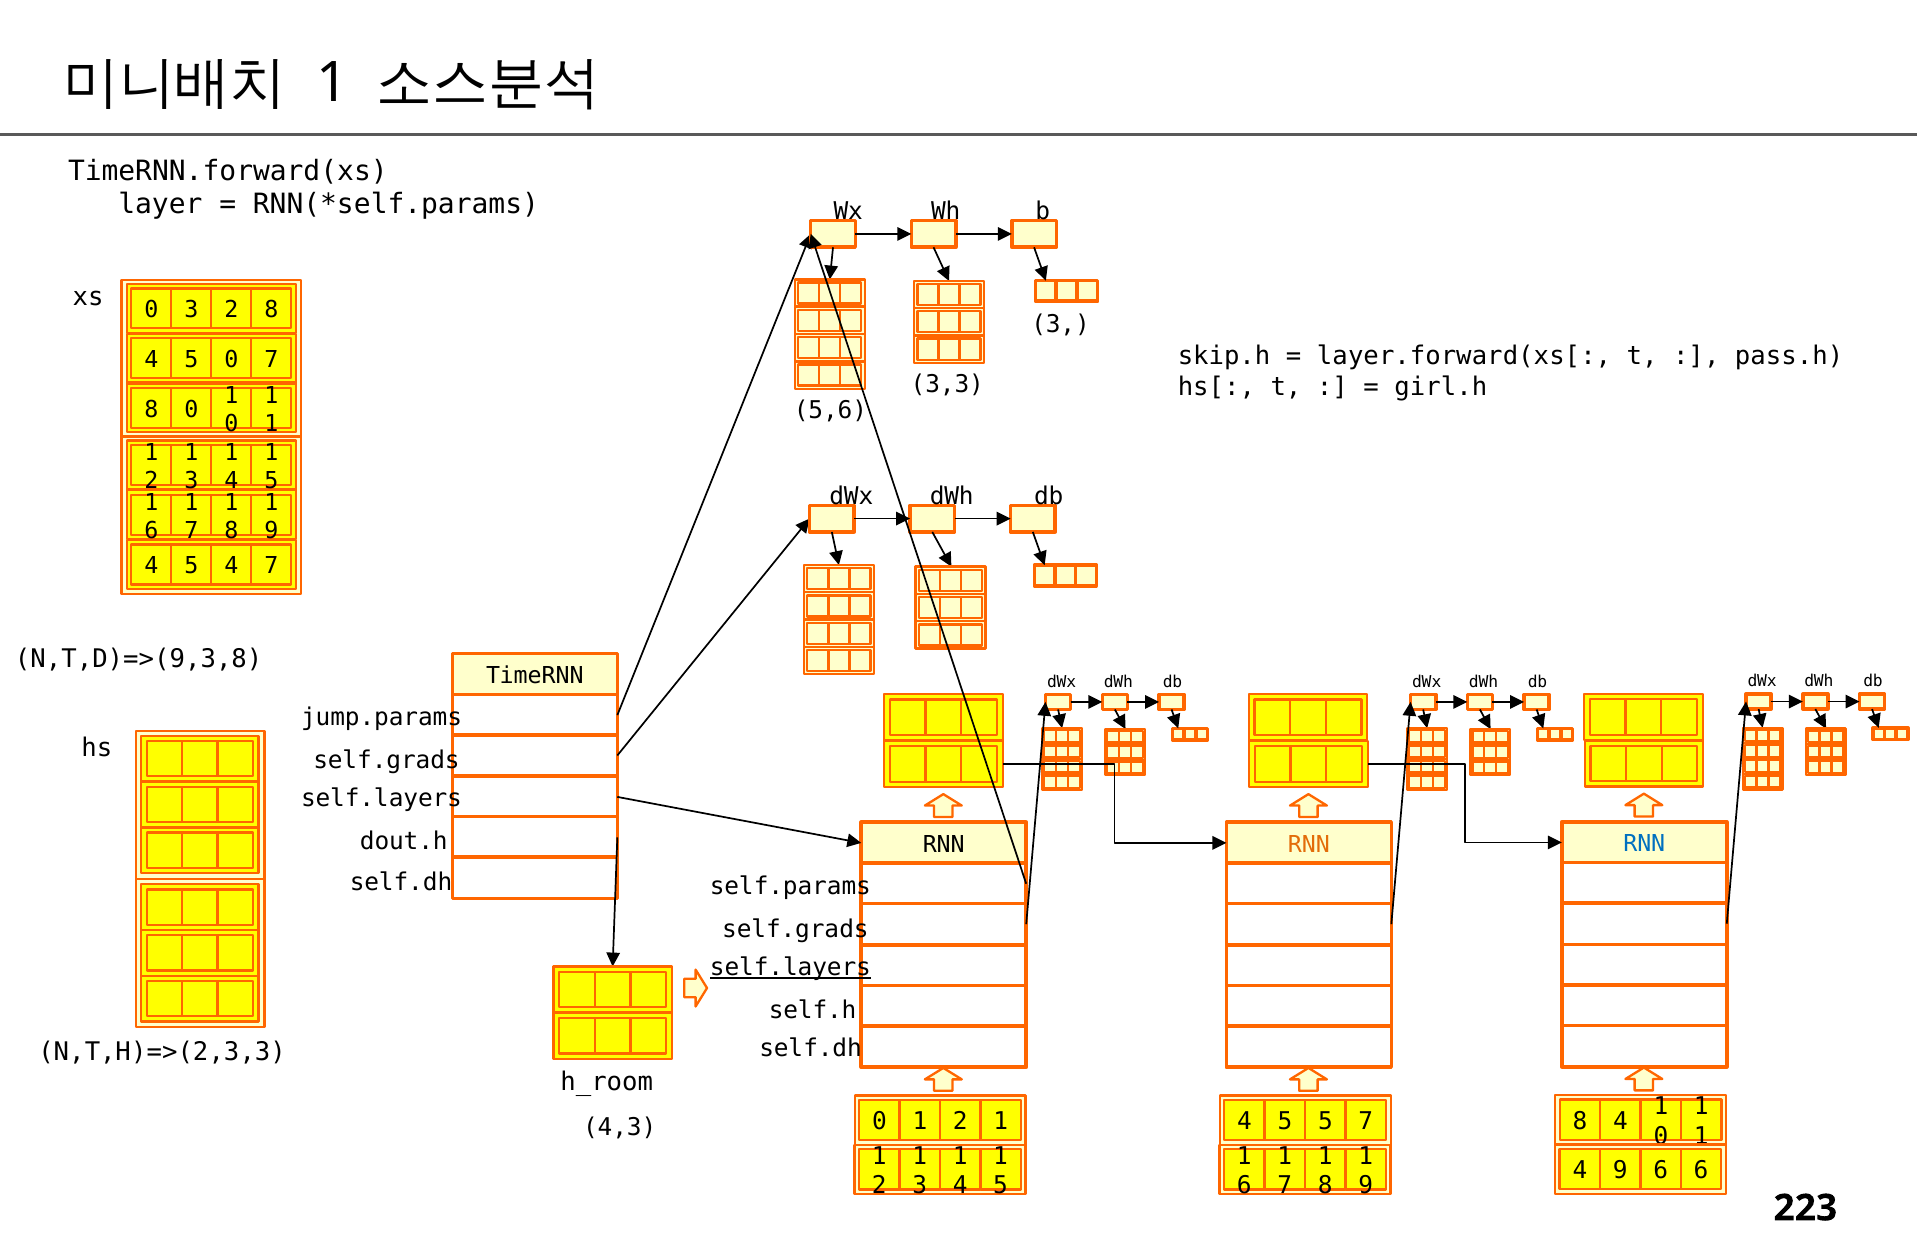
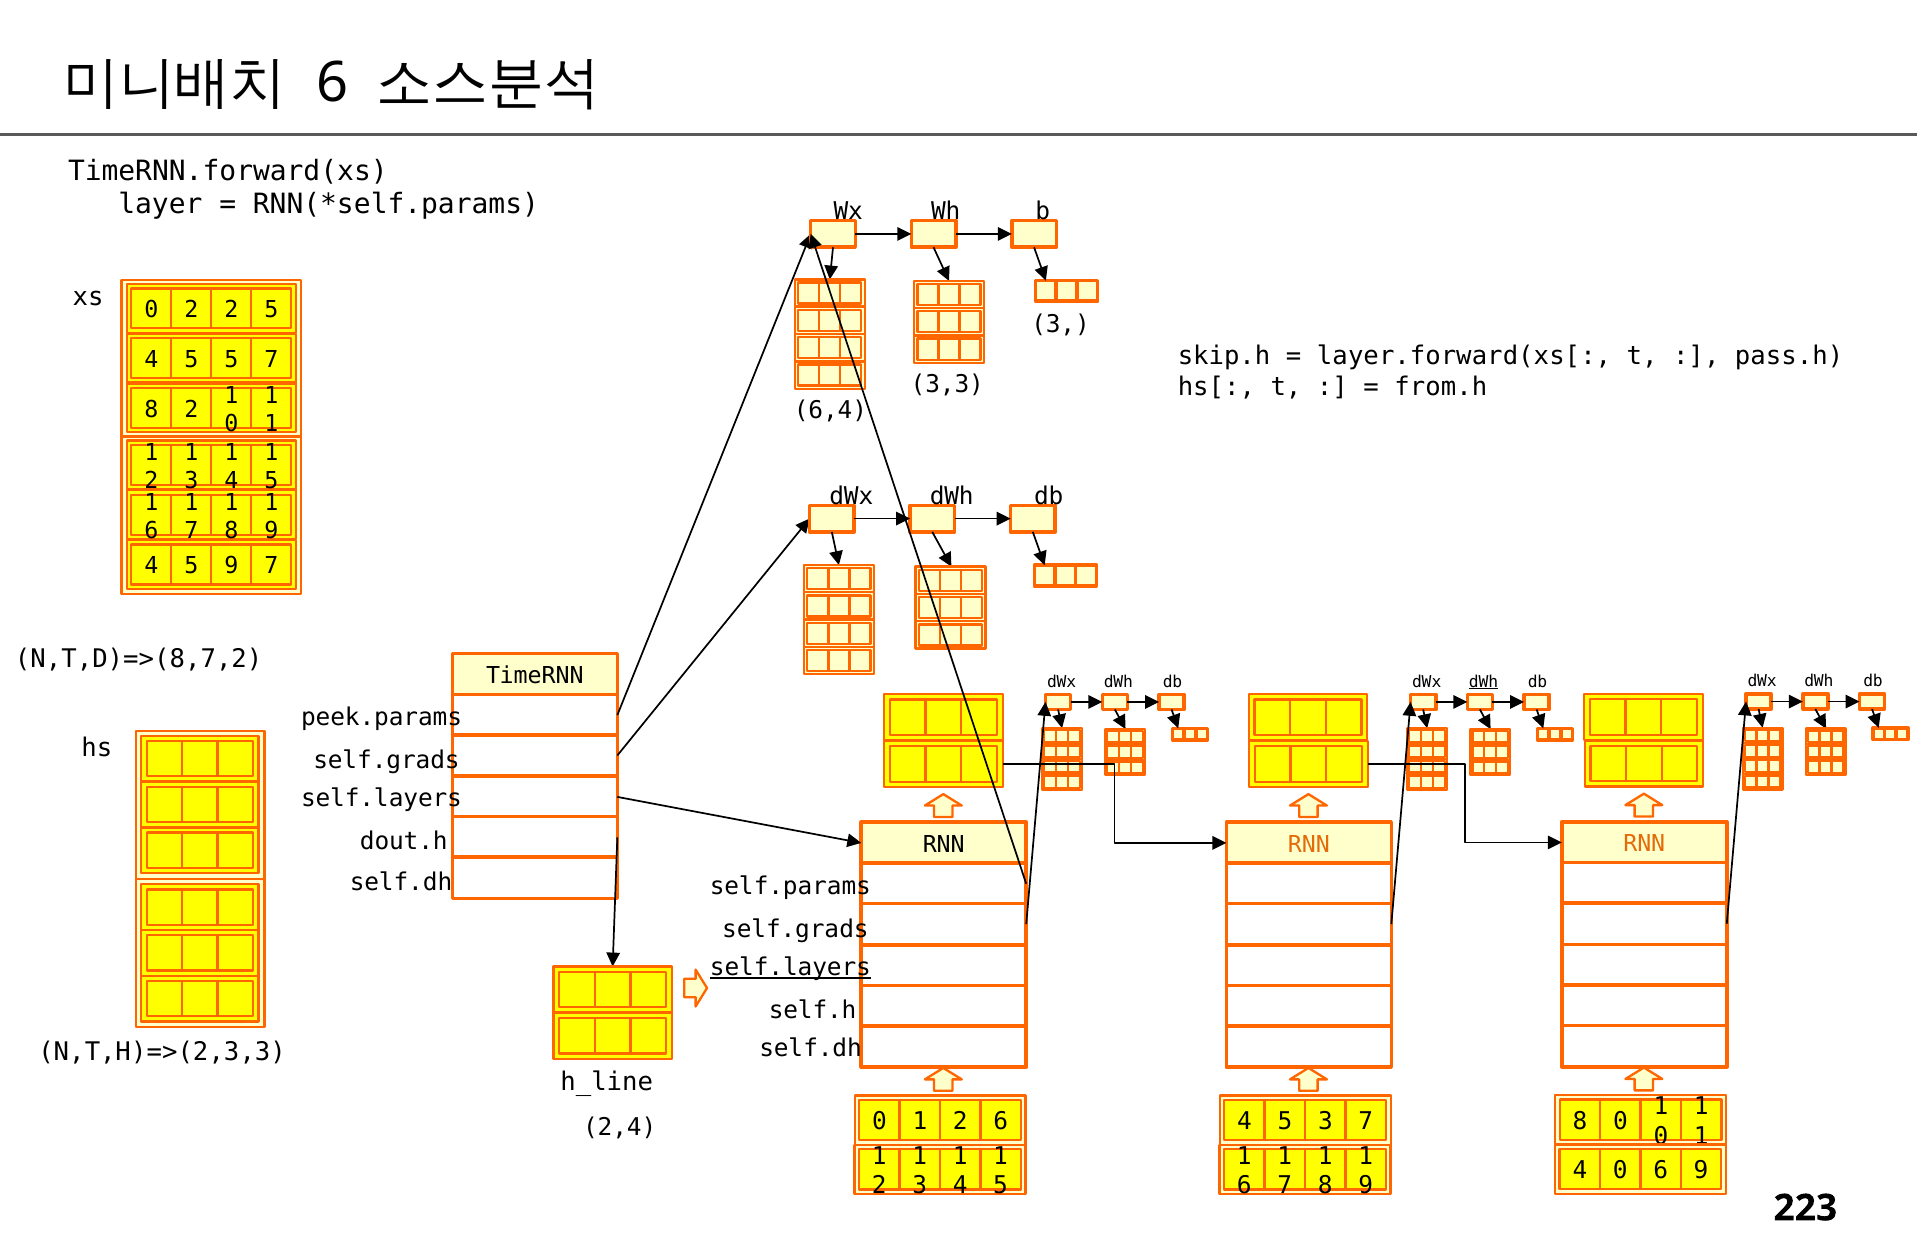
1: 1 -> 6 (333, 83)
0 3: 3 -> 2 (191, 310)
2 8: 8 -> 5 (271, 310)
5 0: 0 -> 5 (231, 360)
girl.h: girl.h -> from.h (1441, 387)
8 0: 0 -> 2 (191, 410)
5,6: 5,6 -> 6,4 (830, 411)
5 4: 4 -> 9 (231, 566)
N,T,D)=>(9,3,8: N,T,D)=>(9,3,8 -> N,T,D)=>(8,7,2 (139, 659)
dWh underline: none -> present (1484, 682)
jump.params: jump.params -> peek.params (382, 718)
RNN colour: blue -> orange (1644, 844)
h_room: h_room -> h_line (607, 1083)
4: 4 -> 0 (1620, 1121)
5 5: 5 -> 3 (1325, 1122)
4,3: 4,3 -> 2,4 (620, 1128)
0 1 2 1: 1 -> 6 (1001, 1122)
4 9: 9 -> 0 (1620, 1171)
6 6: 6 -> 9 (1701, 1171)
